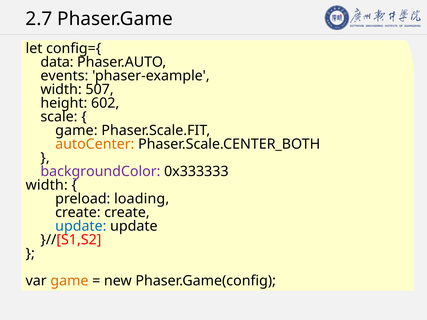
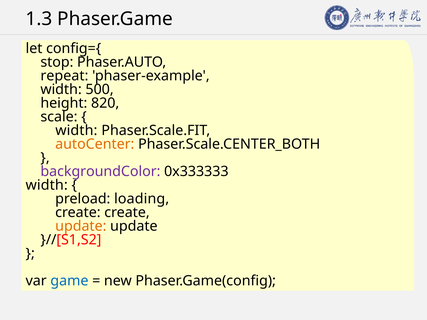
2.7: 2.7 -> 1.3 (39, 19)
data: data -> stop (57, 62)
events: events -> repeat (64, 76)
507: 507 -> 500 (100, 90)
602: 602 -> 820 (105, 103)
game: game -> width (76, 131)
update colour: blue -> orange (81, 226)
game colour: orange -> blue (69, 281)
